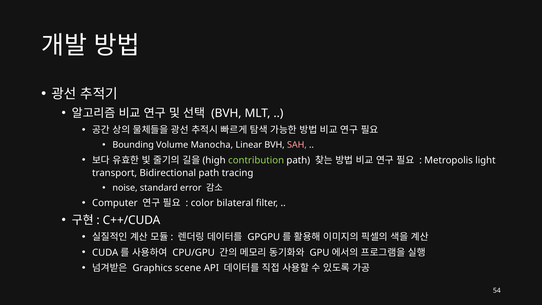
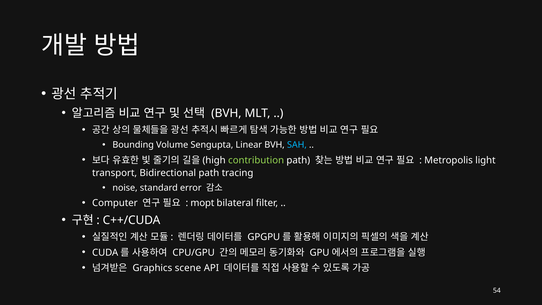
Manocha: Manocha -> Sengupta (212, 145)
SAH colour: pink -> light blue (297, 145)
color: color -> mopt (202, 203)
